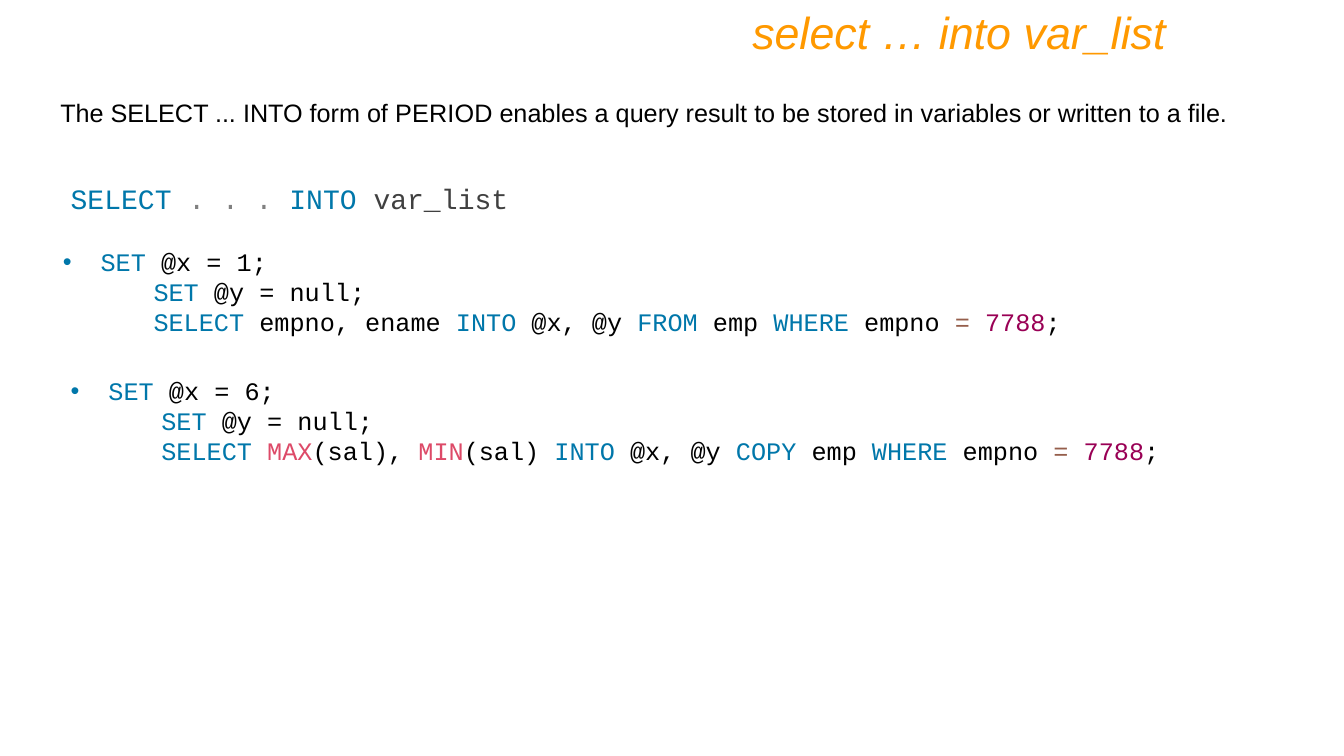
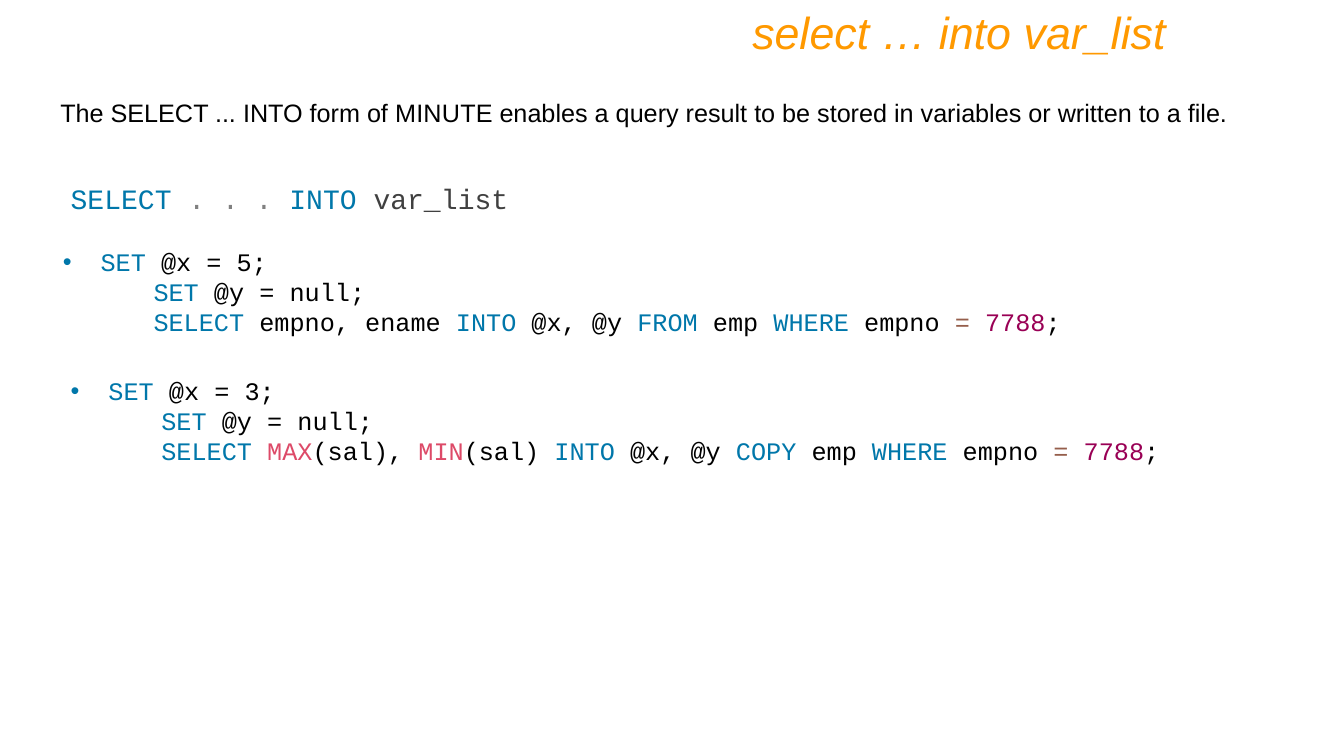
PERIOD: PERIOD -> MINUTE (444, 114)
1: 1 -> 5 (252, 263)
6: 6 -> 3 (260, 392)
